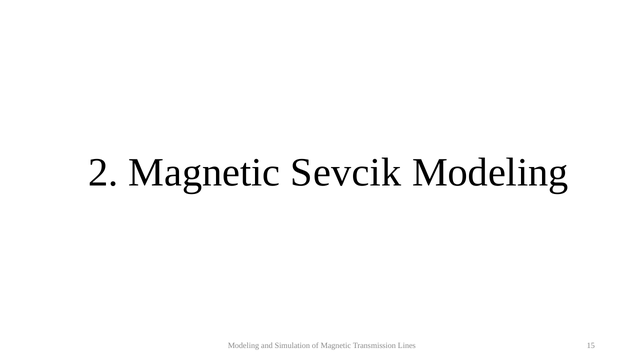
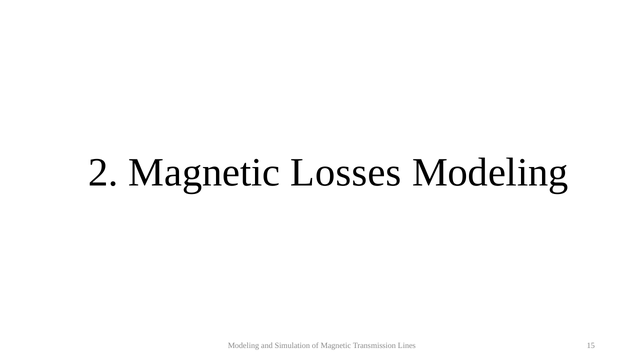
Sevcik: Sevcik -> Losses (346, 172)
